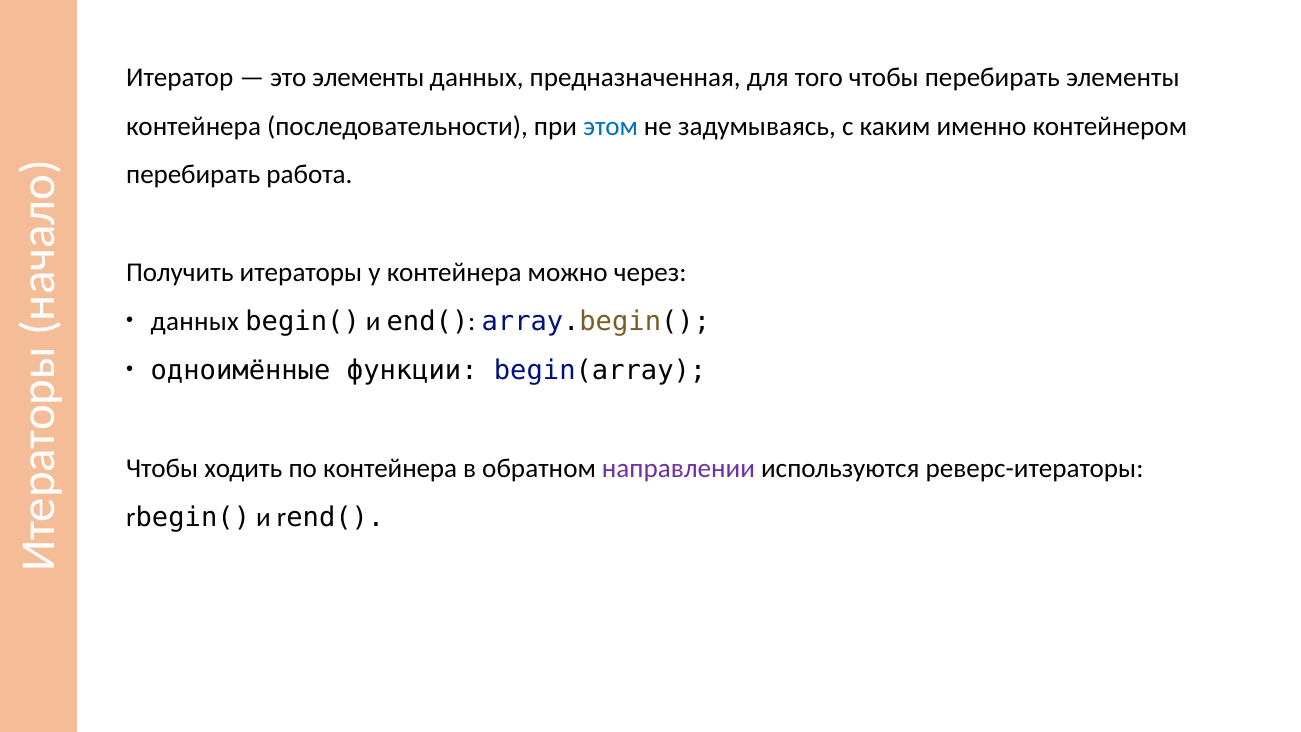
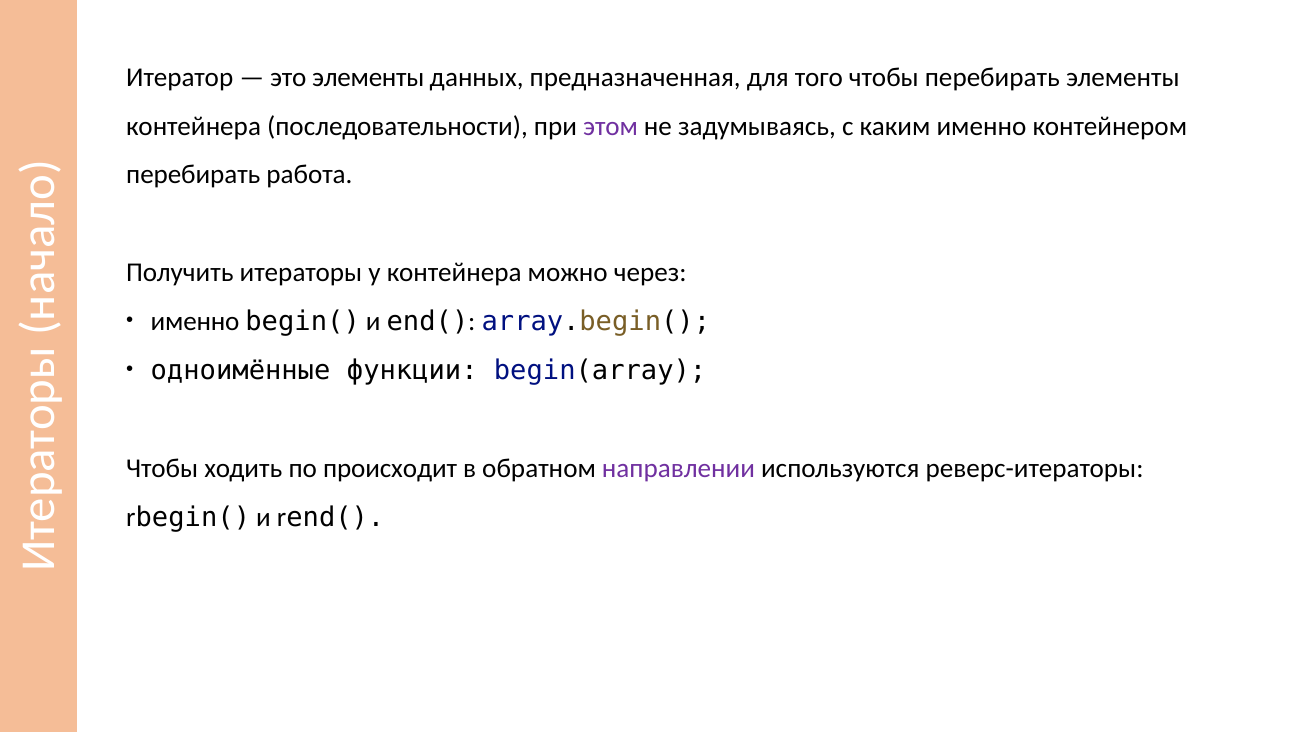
этом colour: blue -> purple (611, 126)
данных: данных -> именно (195, 322)
по контейнера: контейнера -> происходит (390, 468)
